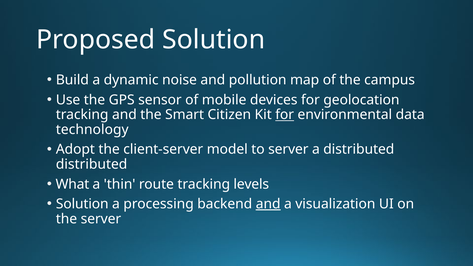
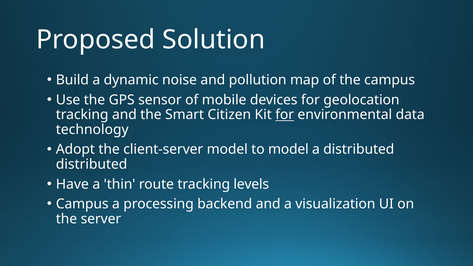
to server: server -> model (288, 149)
What: What -> Have (72, 184)
Solution: Solution -> Campus (82, 204)
and underline: present -> none (268, 204)
